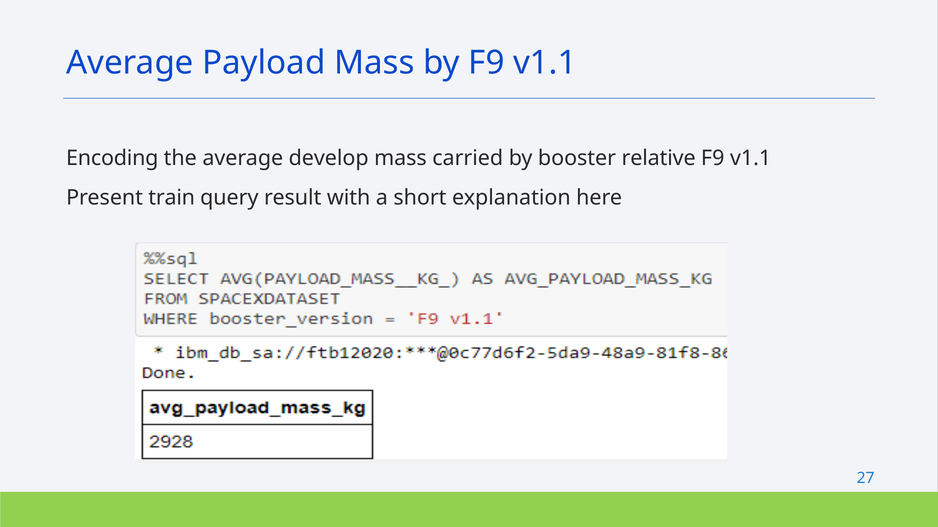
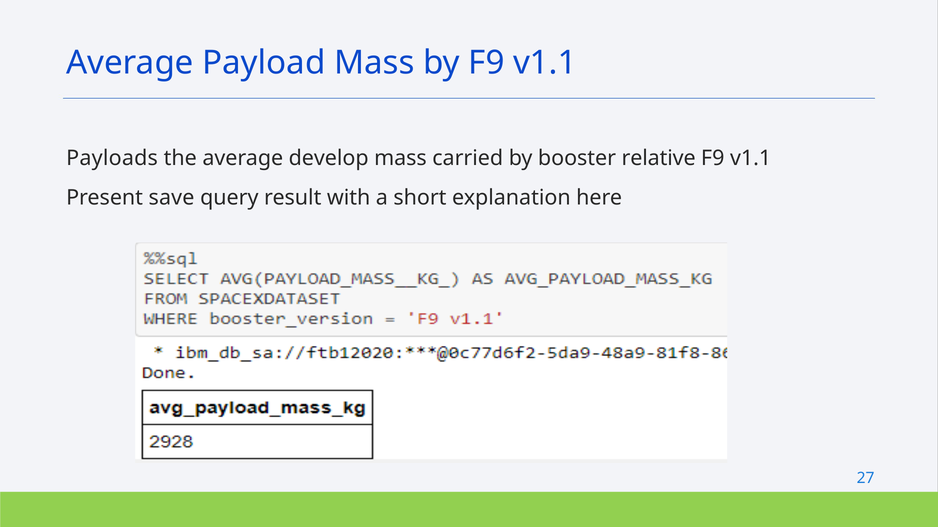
Encoding: Encoding -> Payloads (112, 158)
train: train -> save (172, 198)
